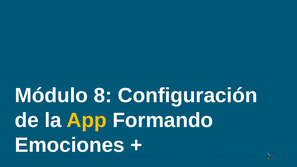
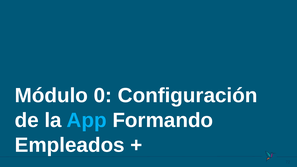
8: 8 -> 0 (103, 96)
App colour: yellow -> light blue (87, 120)
Emociones: Emociones -> Empleados (70, 145)
